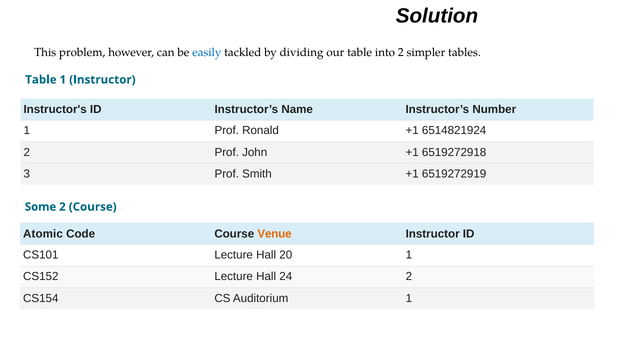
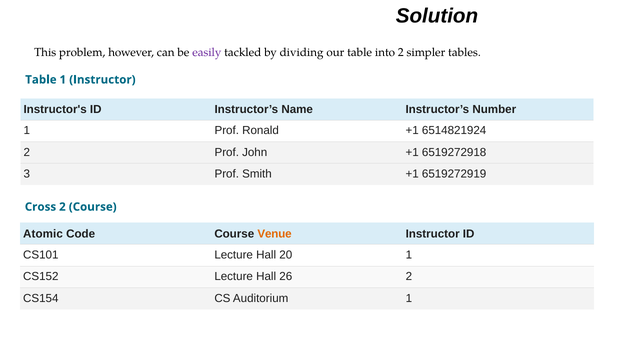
easily colour: blue -> purple (207, 53)
Some: Some -> Cross (40, 207)
24: 24 -> 26 (286, 276)
